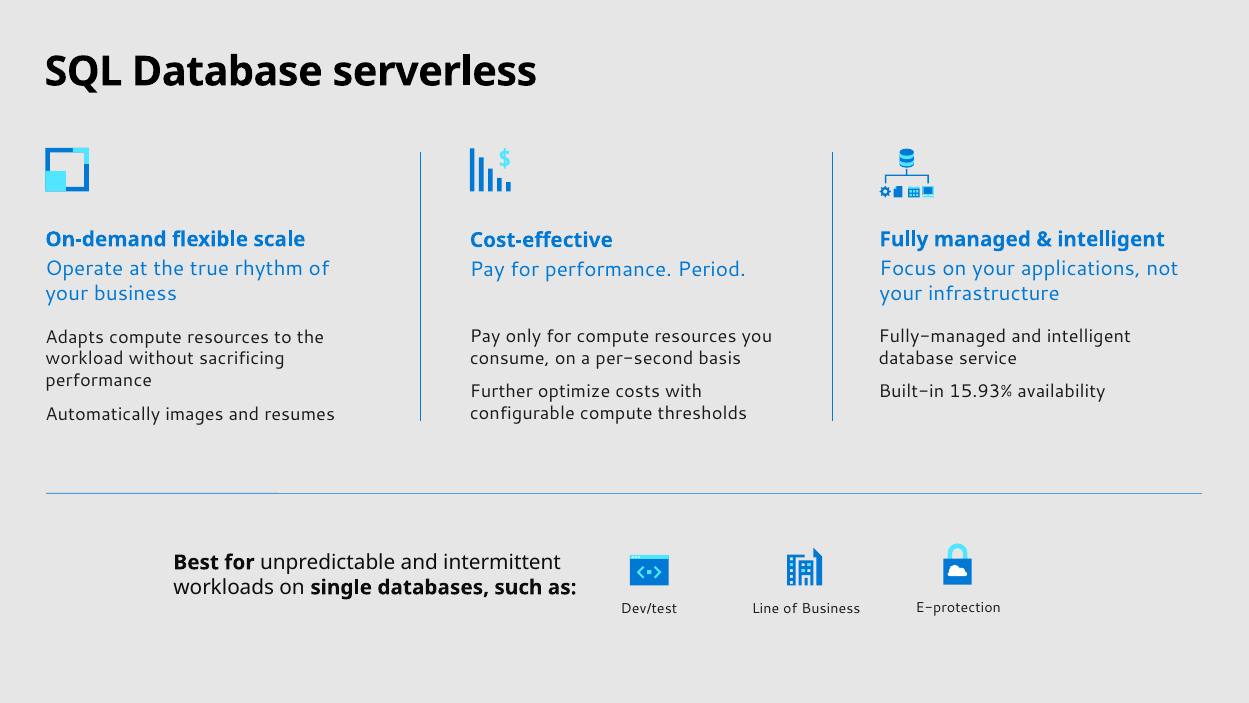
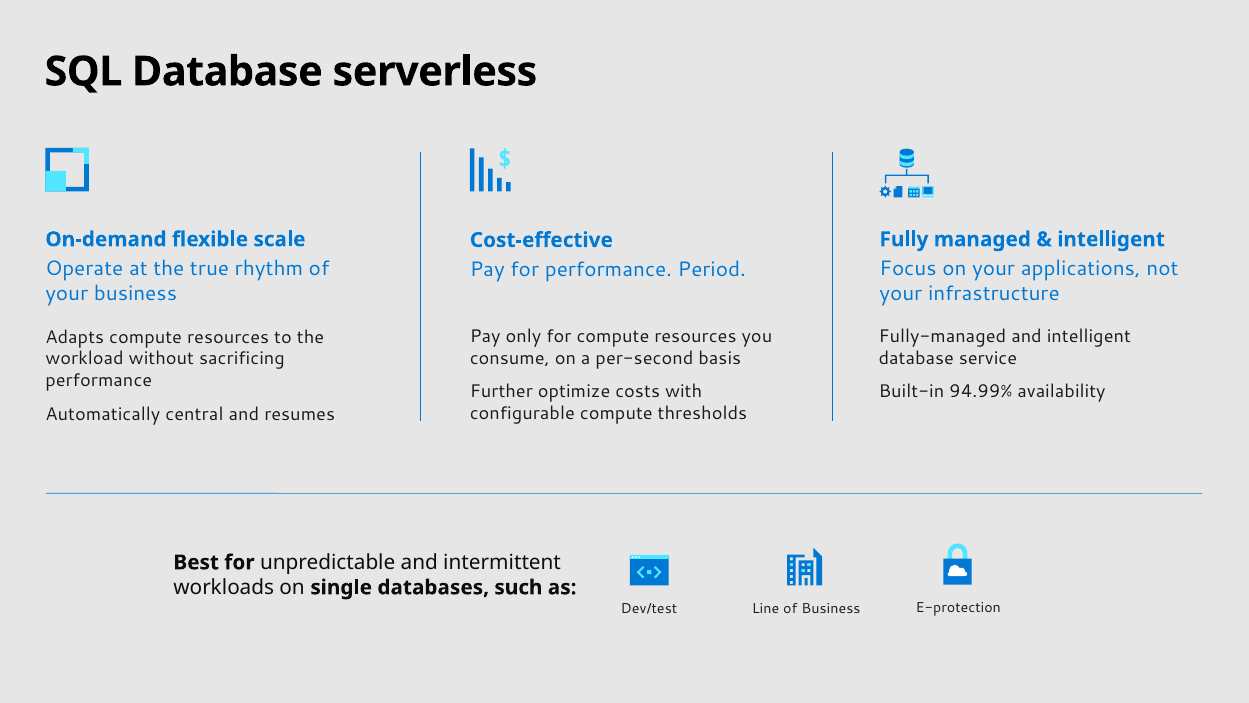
15.93%: 15.93% -> 94.99% (981, 392)
images: images -> central (194, 414)
